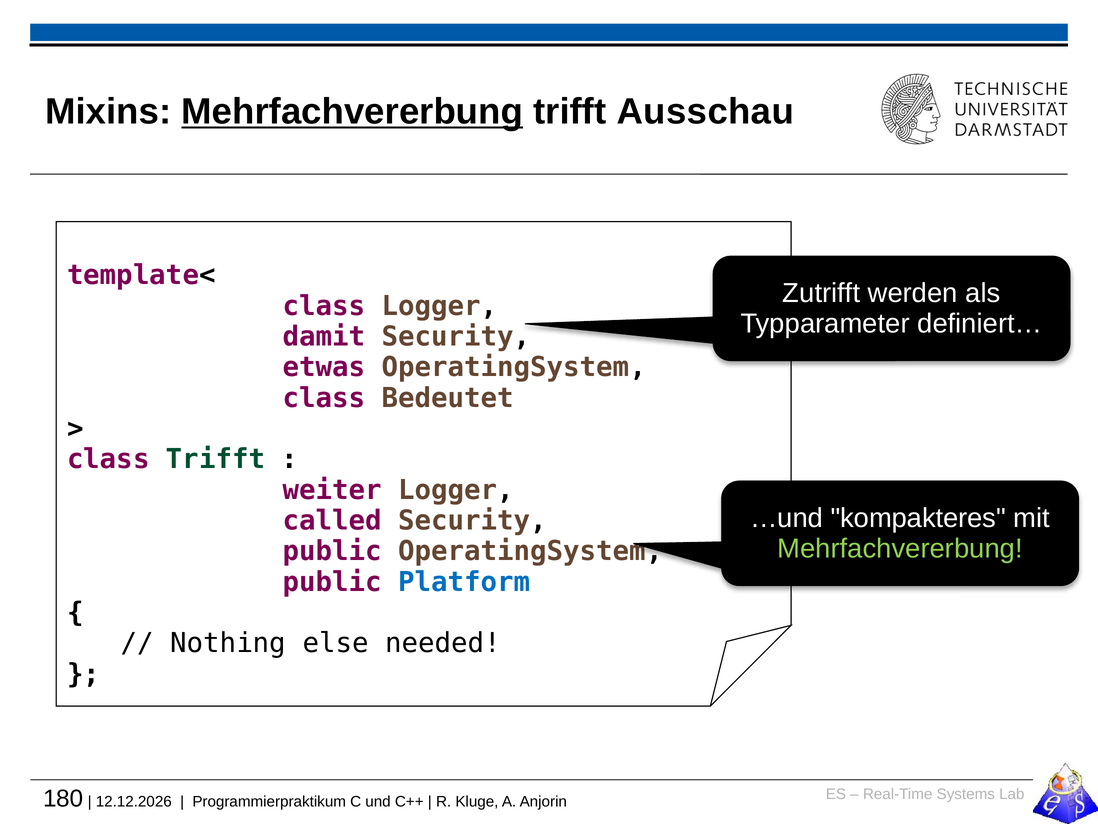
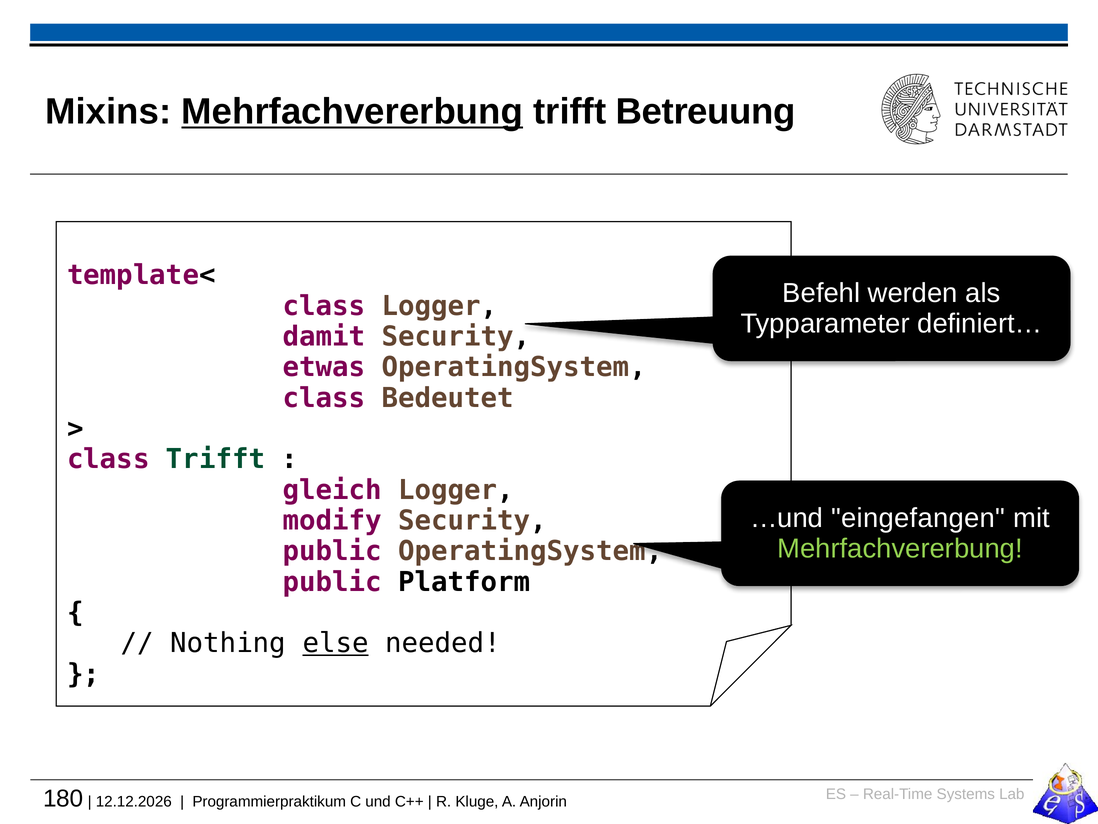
Ausschau: Ausschau -> Betreuung (706, 112)
Zutrifft: Zutrifft -> Befehl (821, 293)
weiter: weiter -> gleich (332, 490)
kompakteres: kompakteres -> eingefangen (918, 518)
called: called -> modify (332, 520)
Platform colour: blue -> black (464, 582)
else underline: none -> present (336, 643)
